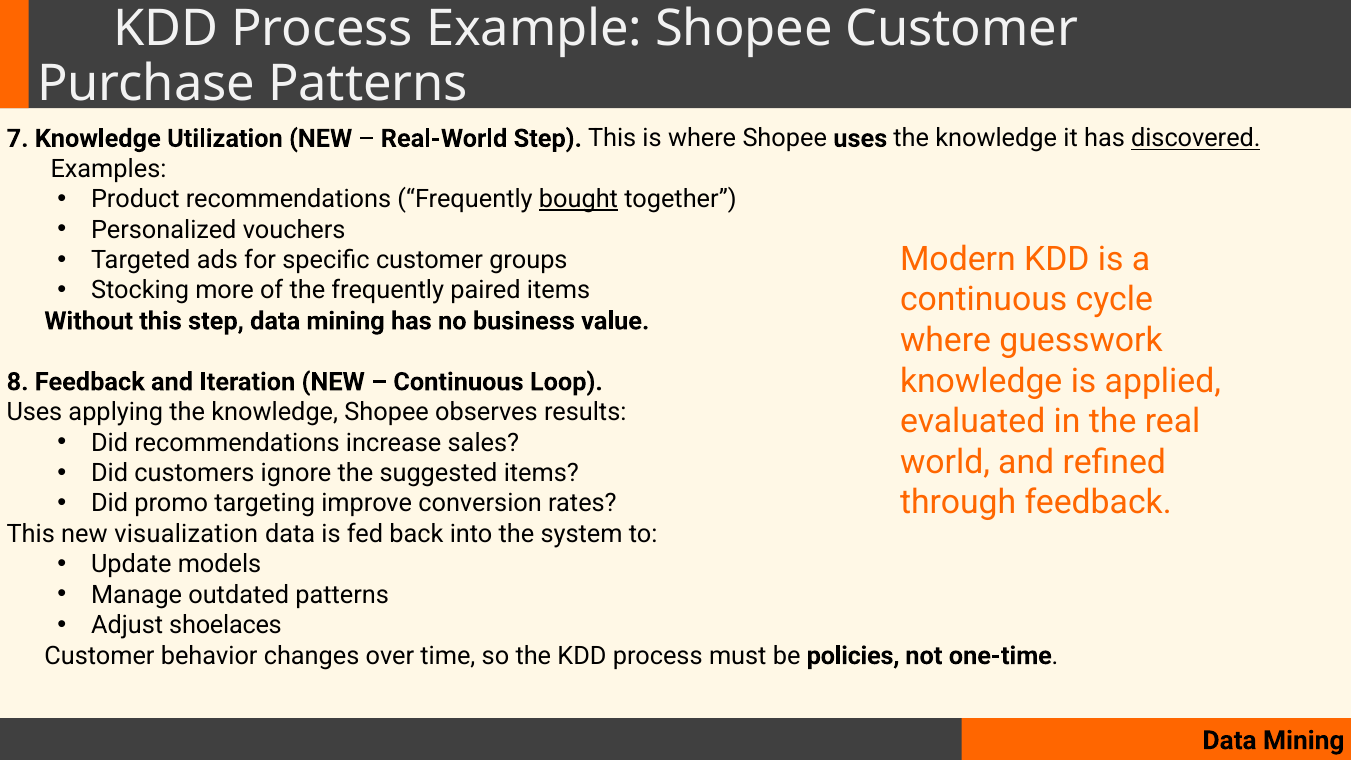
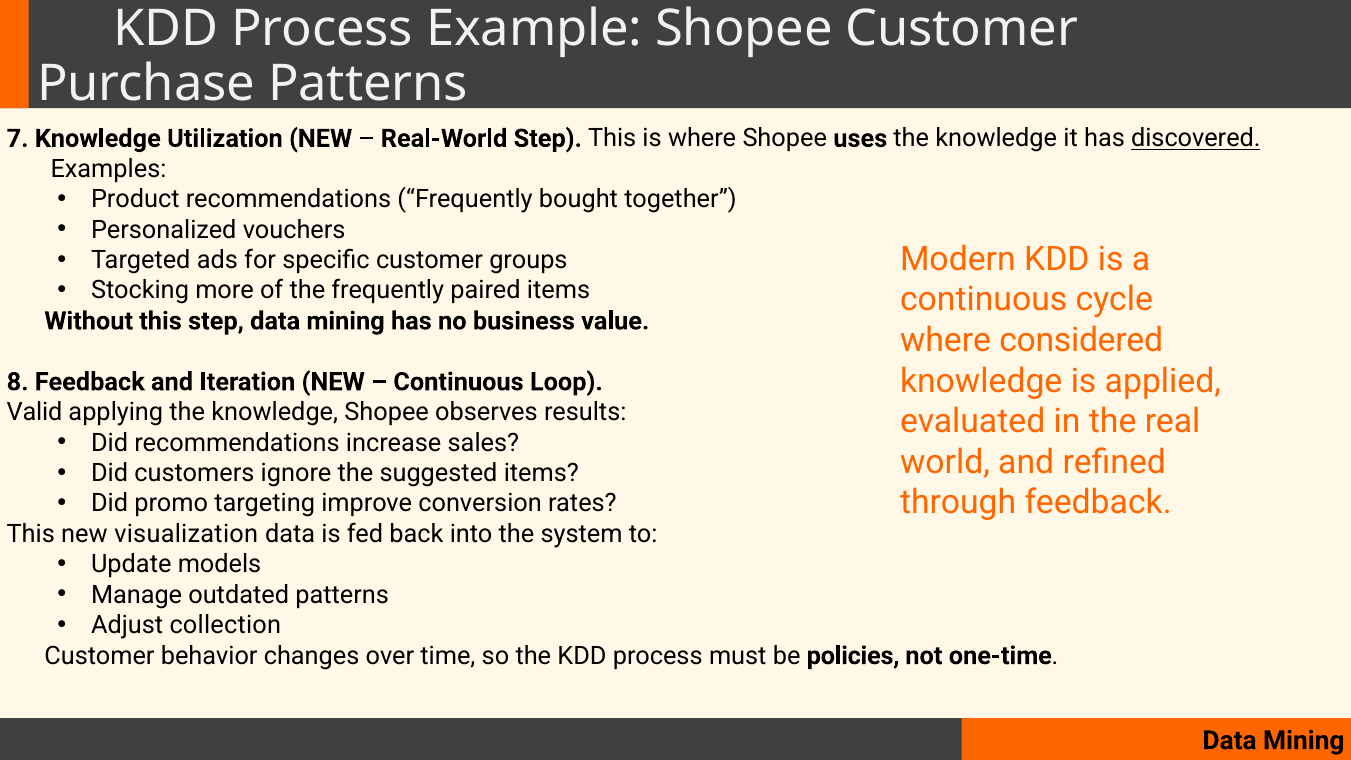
bought underline: present -> none (578, 199)
guesswork: guesswork -> considered (1081, 340)
Uses: Uses -> Valid (34, 412)
shoelaces: shoelaces -> collection (225, 625)
